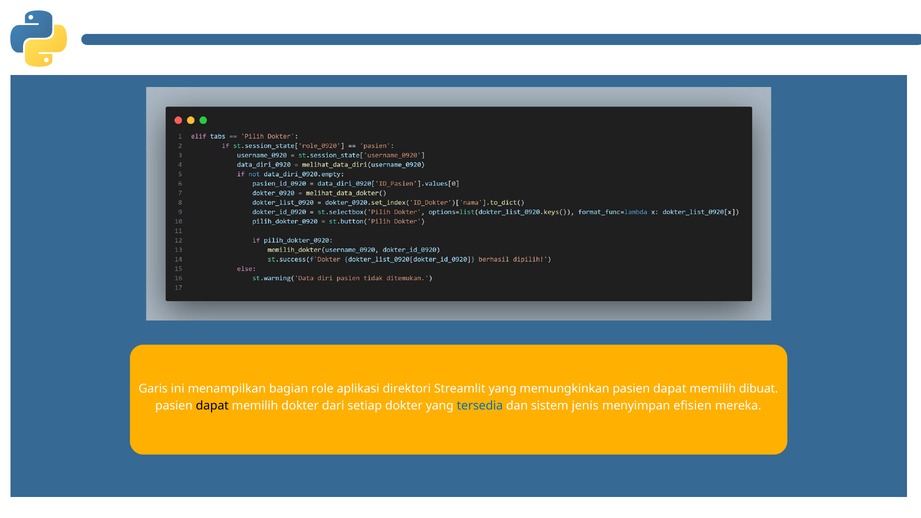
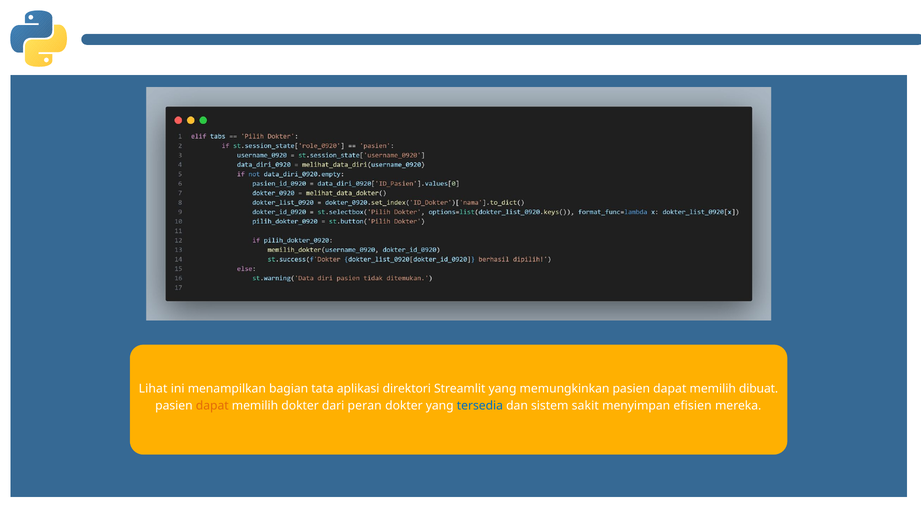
Garis: Garis -> Lihat (153, 389)
role: role -> tata (323, 389)
dapat colour: black -> orange (212, 406)
setiap: setiap -> peran (365, 406)
jenis: jenis -> sakit (585, 406)
